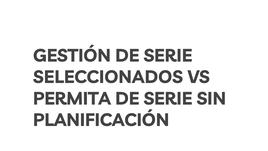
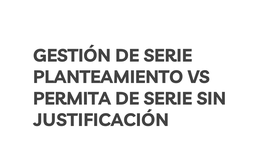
SELECCIONADOS: SELECCIONADOS -> PLANTEAMIENTO (108, 77)
PLANIFICACIÓN: PLANIFICACIÓN -> JUSTIFICACIÓN (101, 120)
